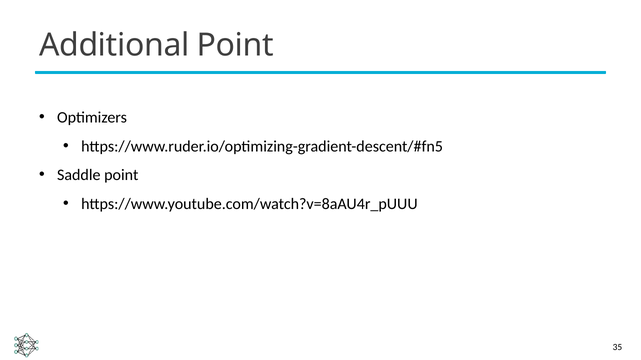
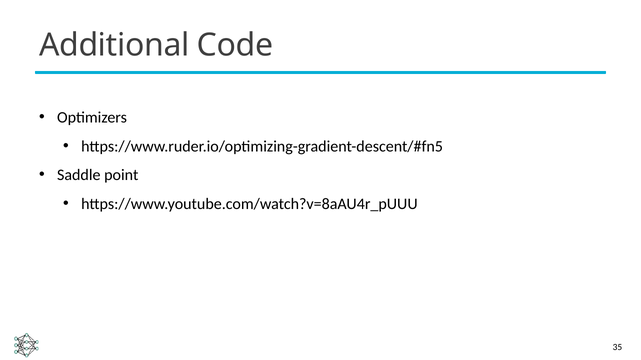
Additional Point: Point -> Code (235, 45)
